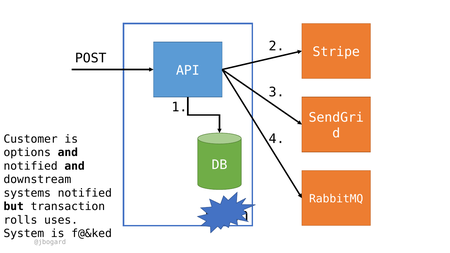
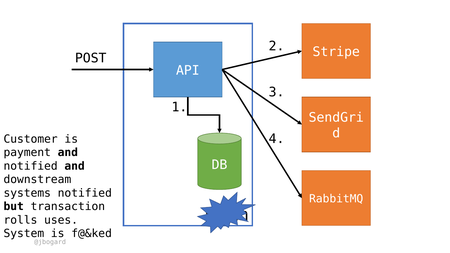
options: options -> payment (27, 153)
